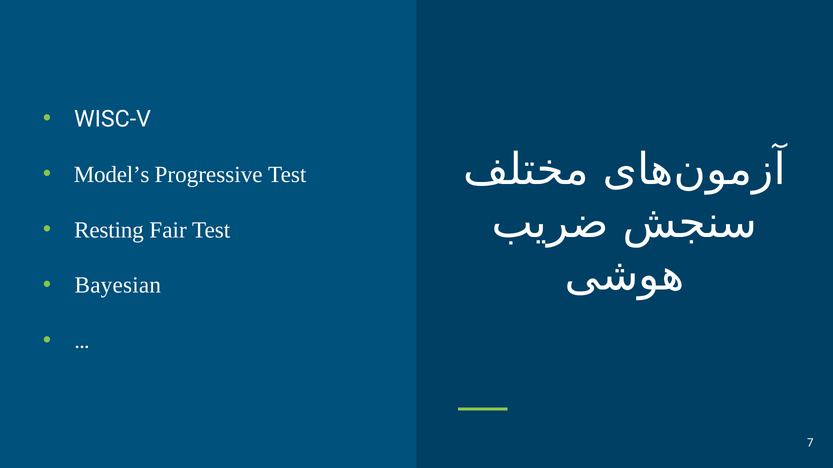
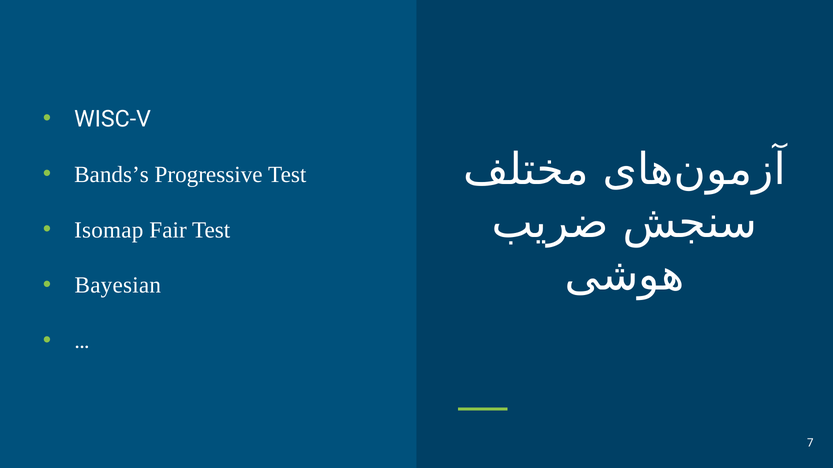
Model’s: Model’s -> Bands’s (112, 175)
Resting: Resting -> Isomap (109, 230)
